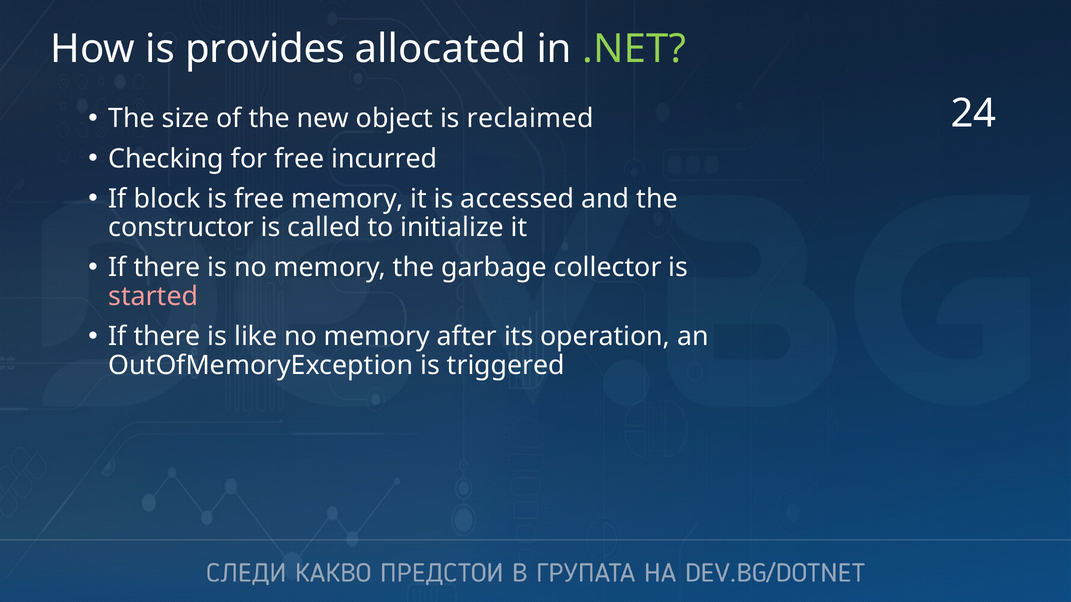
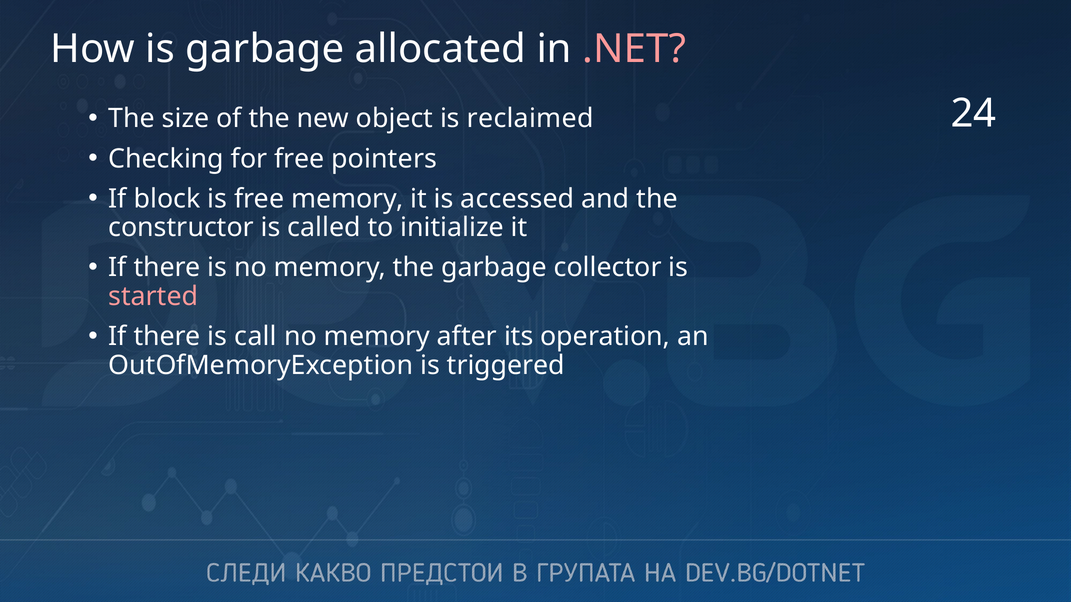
is provides: provides -> garbage (265, 49)
.NET colour: light green -> pink (634, 49)
incurred: incurred -> pointers (384, 159)
like: like -> call (256, 337)
